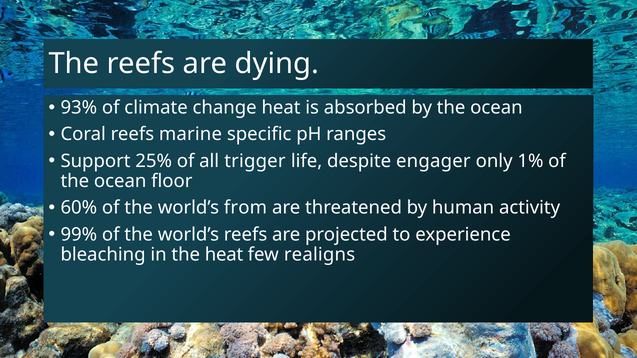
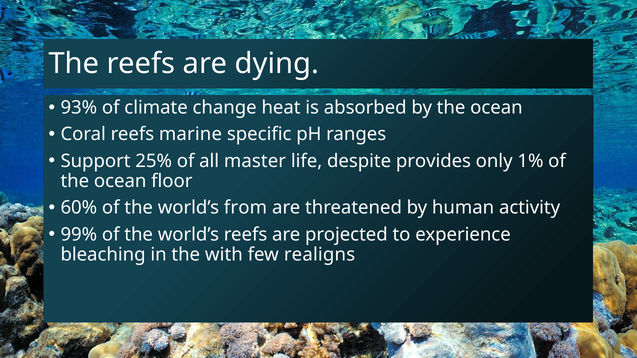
trigger: trigger -> master (255, 161)
engager: engager -> provides (433, 161)
the heat: heat -> with (224, 255)
